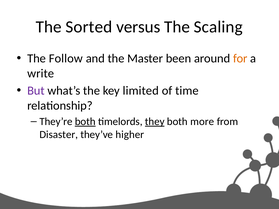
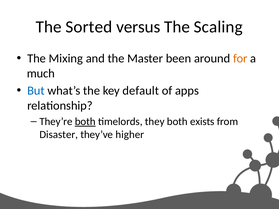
Follow: Follow -> Mixing (66, 59)
write: write -> much (41, 73)
But colour: purple -> blue (36, 91)
limited: limited -> default (141, 91)
time: time -> apps (187, 91)
they underline: present -> none (155, 122)
more: more -> exists (202, 122)
